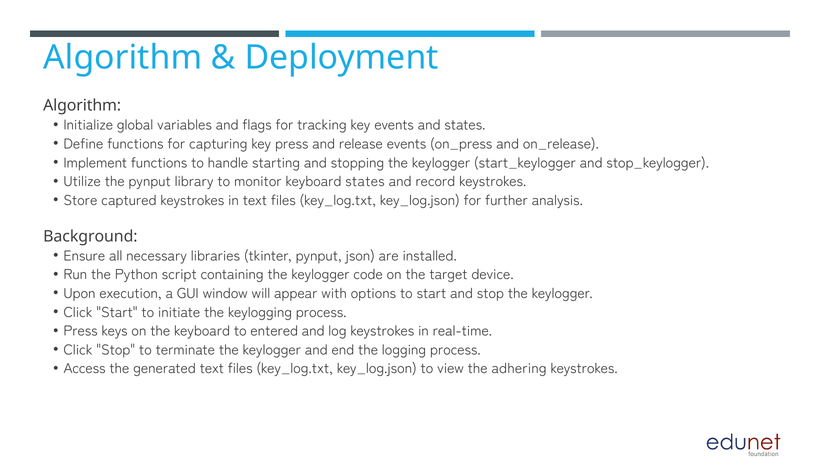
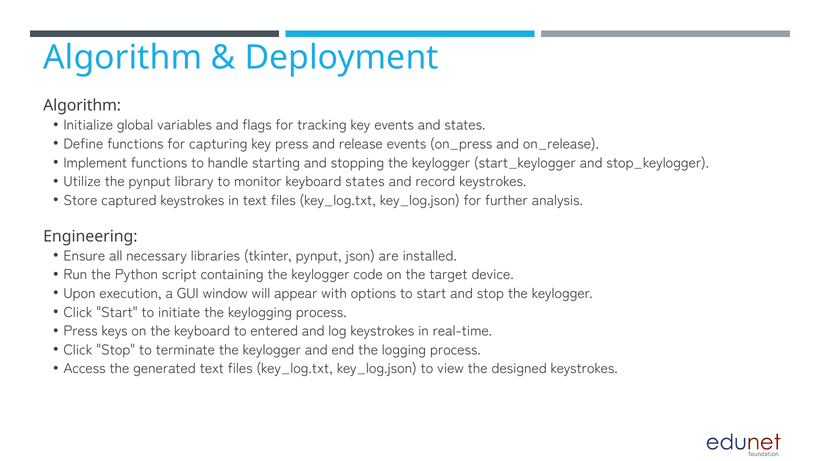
Background: Background -> Engineering (90, 236)
adhering: adhering -> designed (519, 369)
